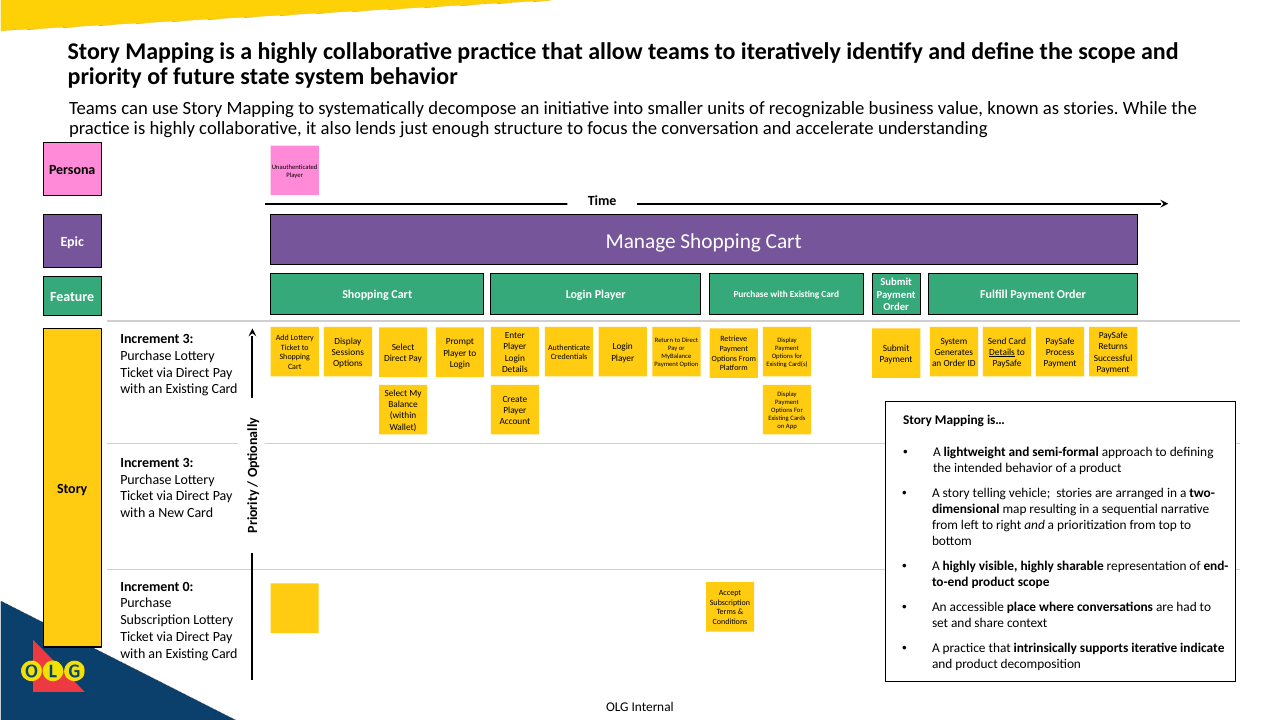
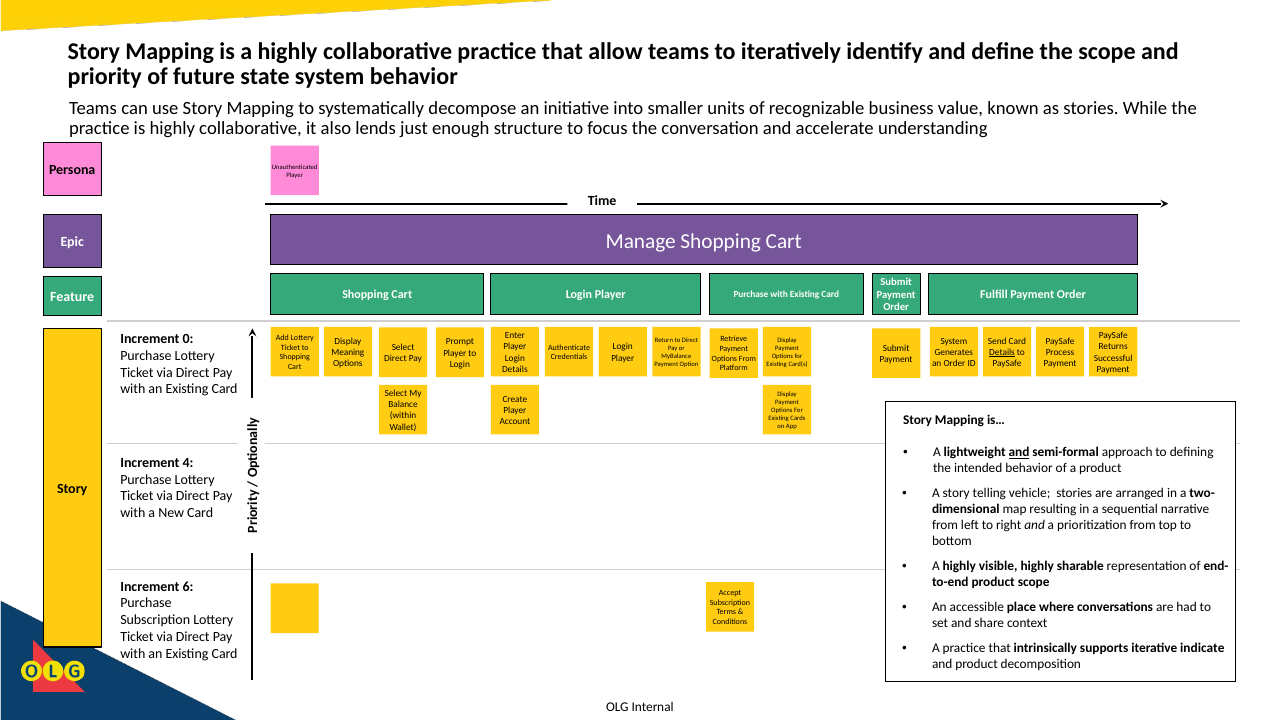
3: 3 -> 0 (188, 339)
Sessions: Sessions -> Meaning (348, 352)
and underline: none -> present (1019, 452)
3: 3 -> 4 (188, 463)
0: 0 -> 6 (188, 587)
